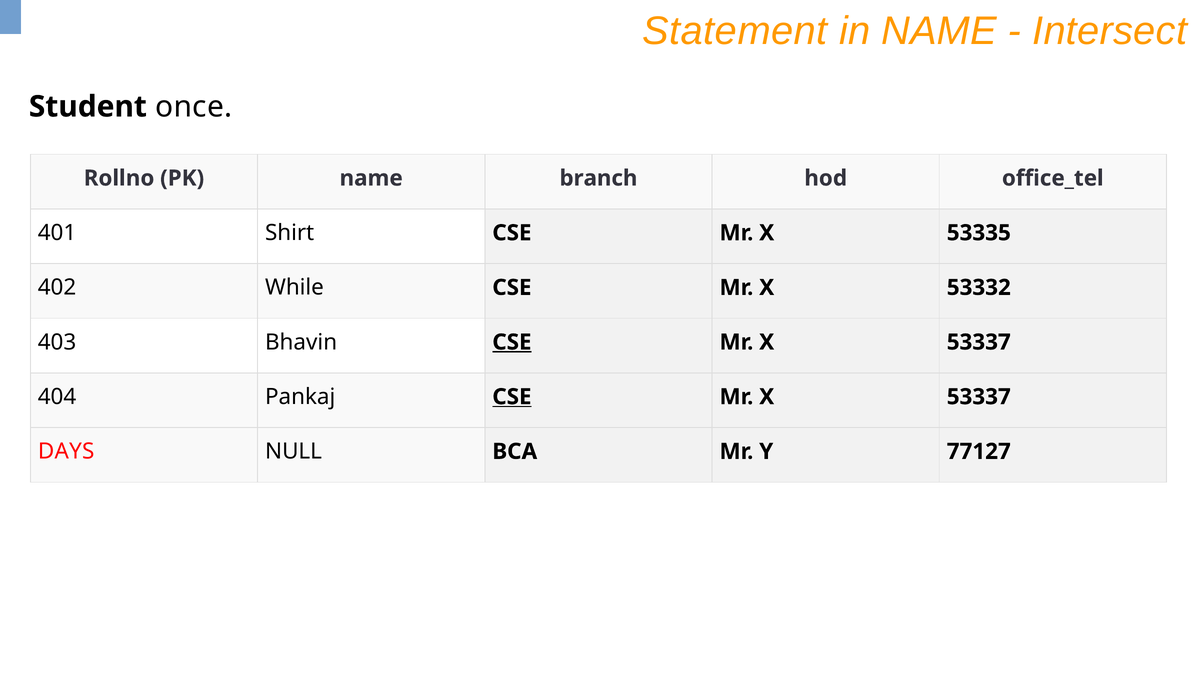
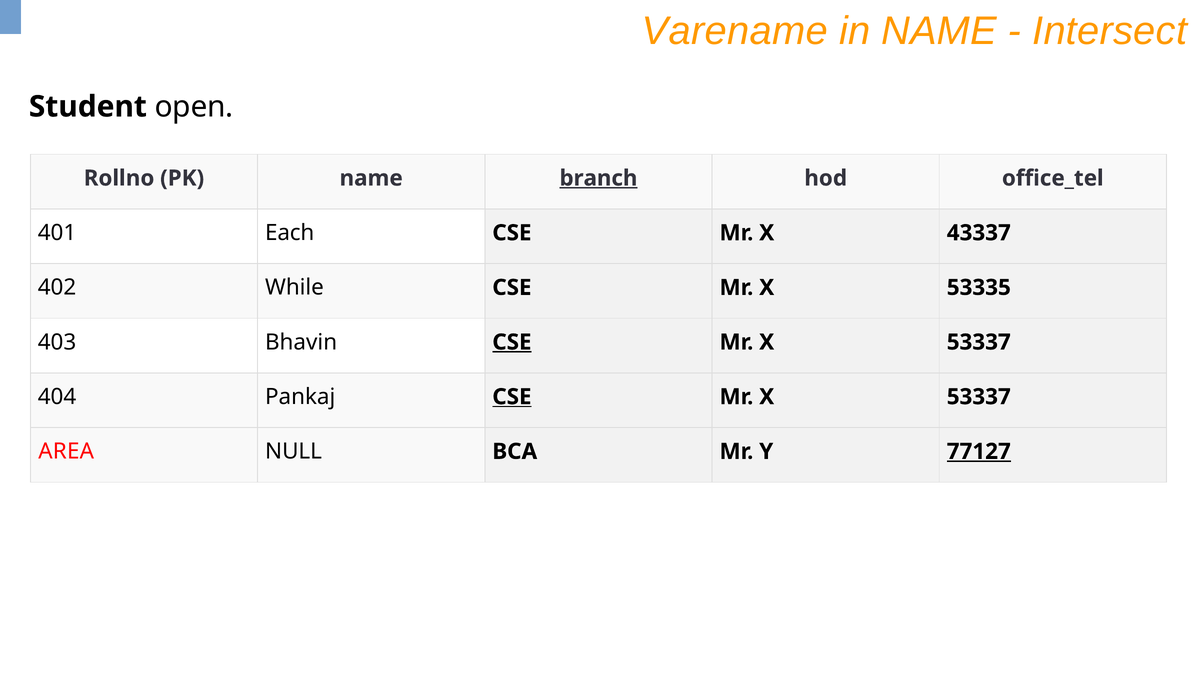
Statement: Statement -> Varename (735, 31)
once: once -> open (194, 107)
branch underline: none -> present (598, 178)
Shirt: Shirt -> Each (290, 233)
53335: 53335 -> 43337 (979, 233)
53332: 53332 -> 53335 (979, 288)
DAYS: DAYS -> AREA (66, 452)
77127 underline: none -> present (979, 452)
